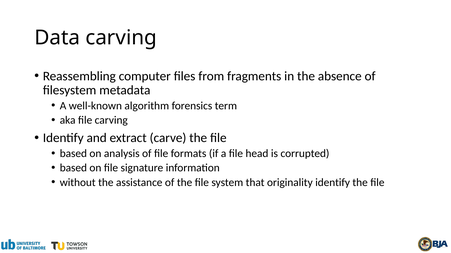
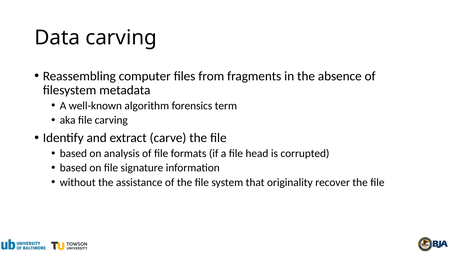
originality identify: identify -> recover (333, 183)
